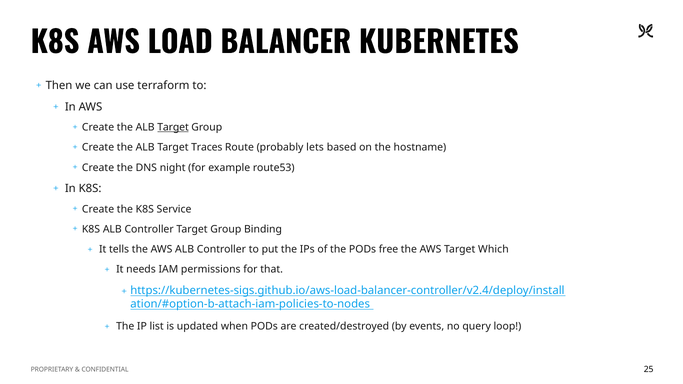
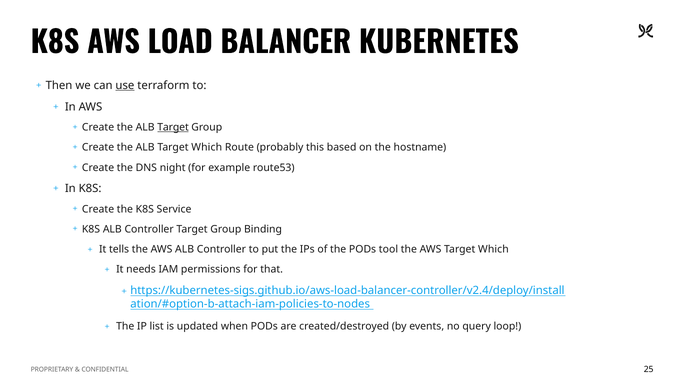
use underline: none -> present (125, 86)
ALB Target Traces: Traces -> Which (207, 148)
lets: lets -> this (315, 148)
free: free -> tool (388, 249)
